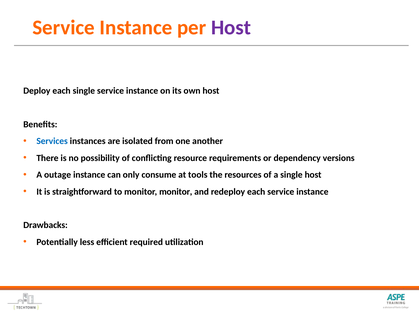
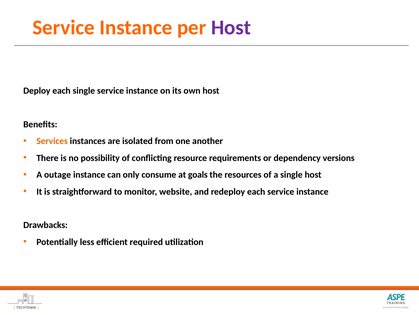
Services colour: blue -> orange (52, 141)
tools: tools -> goals (198, 174)
monitor monitor: monitor -> website (176, 191)
